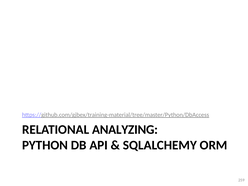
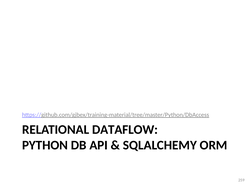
ANALYZING: ANALYZING -> DATAFLOW (125, 130)
